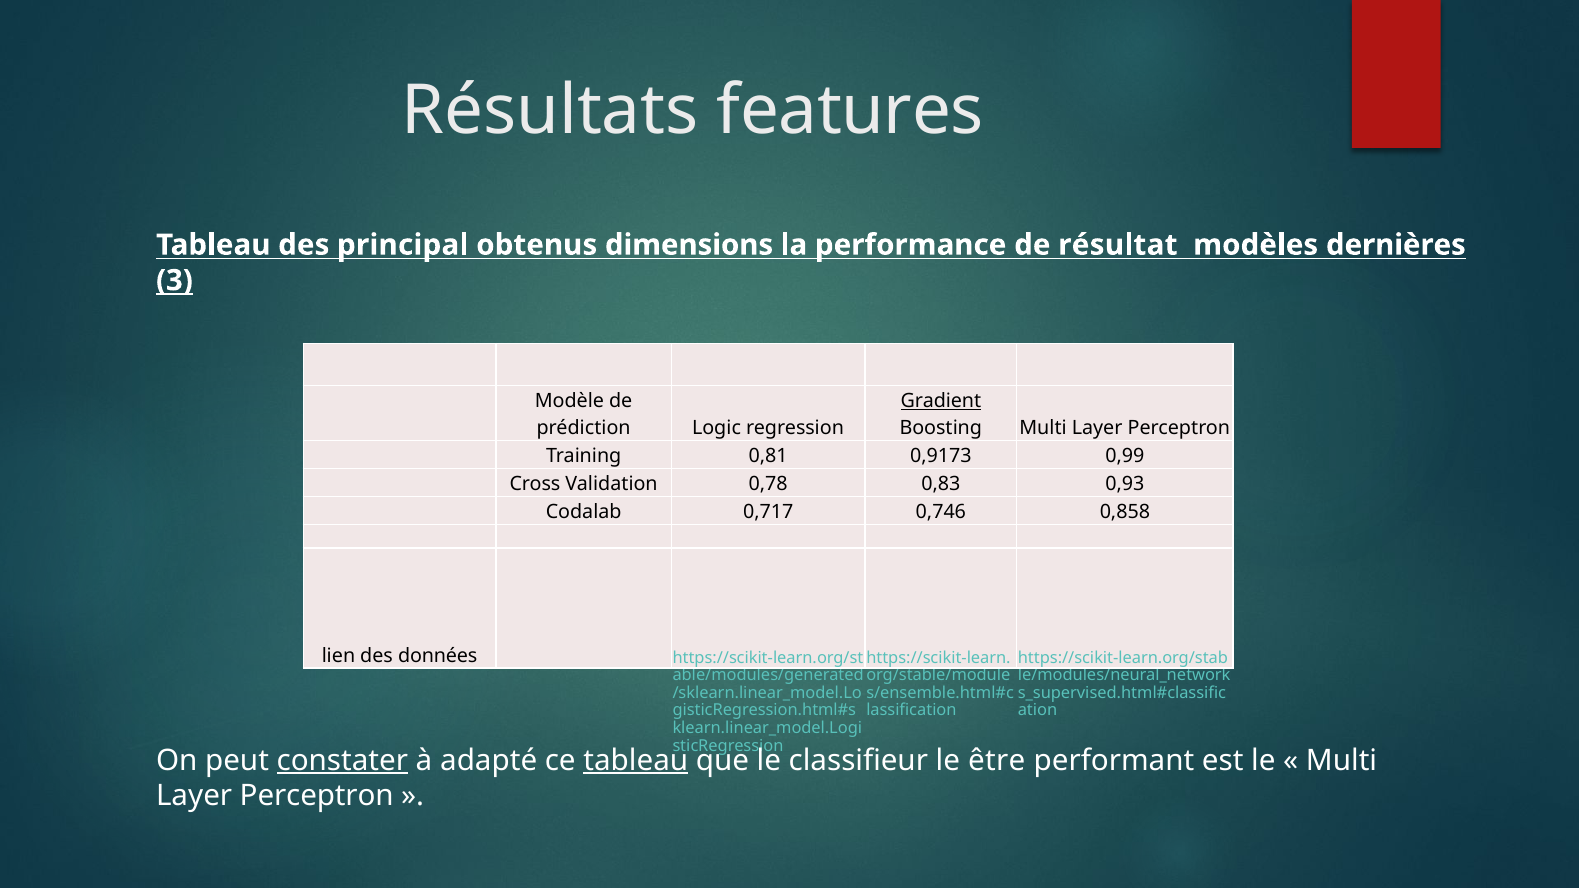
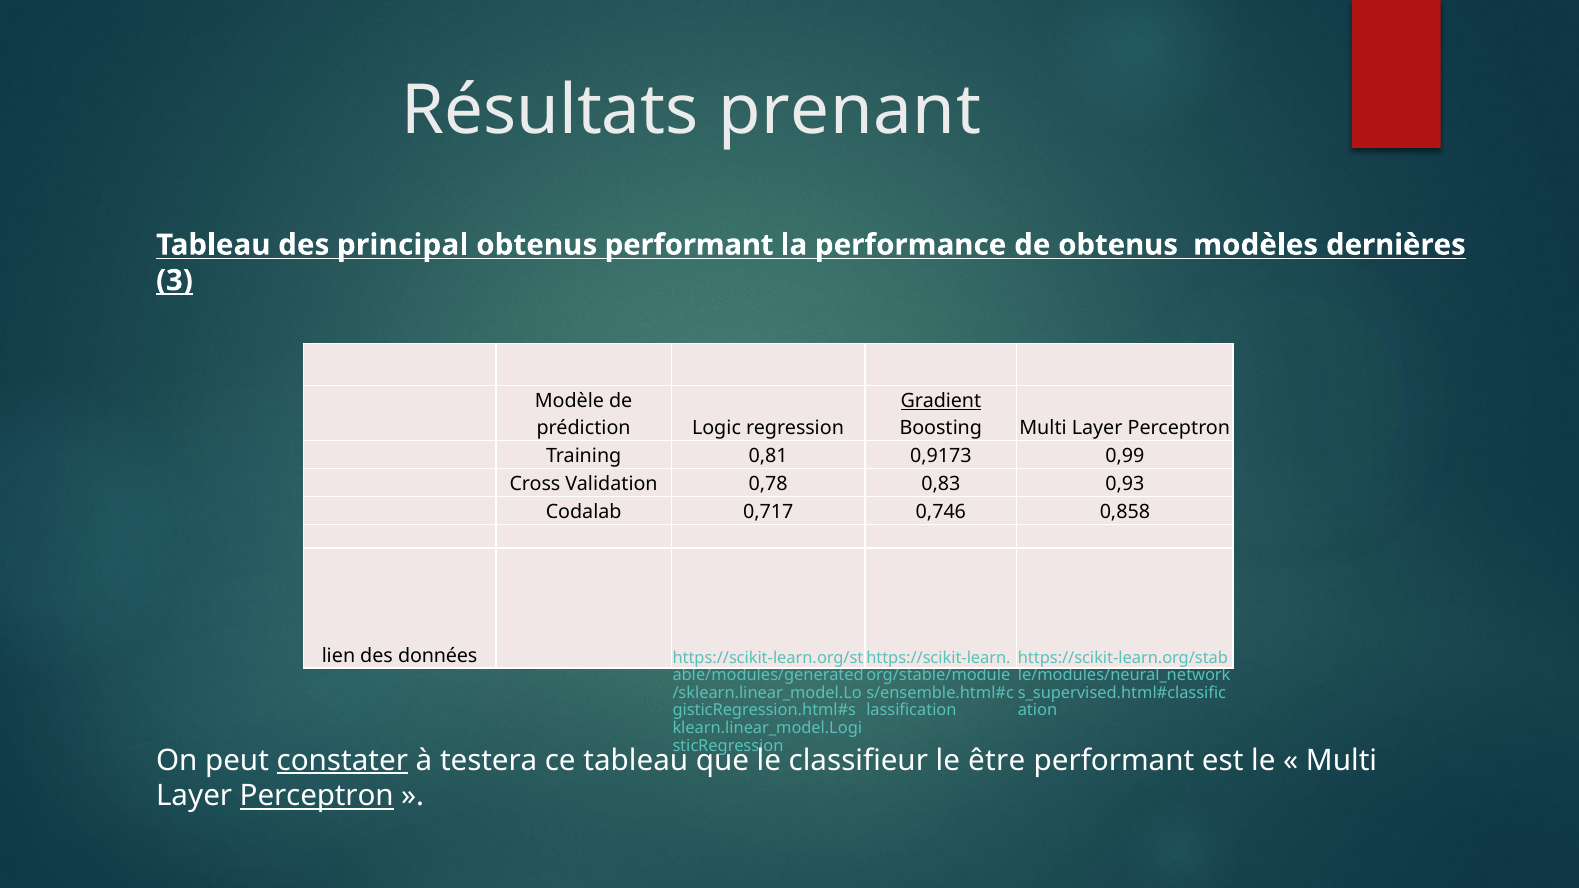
features: features -> prenant (850, 111)
obtenus dimensions: dimensions -> performant (689, 245)
de résultat: résultat -> obtenus (1118, 245)
adapté: adapté -> testera (489, 761)
tableau underline: present -> none (636, 761)
Perceptron underline: none -> present (317, 796)
